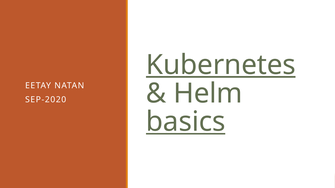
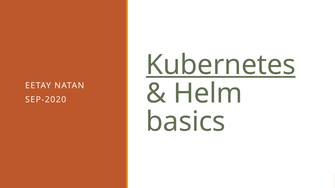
basics underline: present -> none (186, 122)
